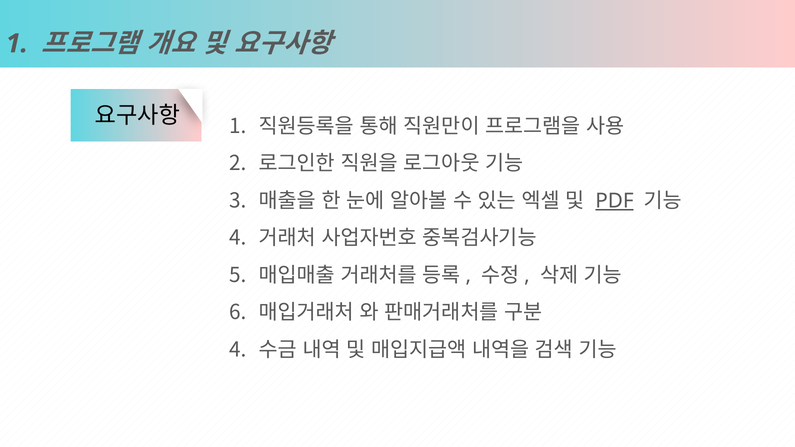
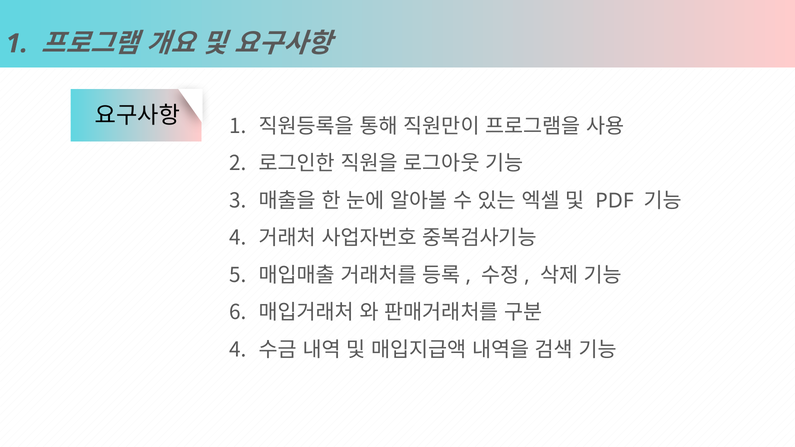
PDF underline: present -> none (614, 201)
